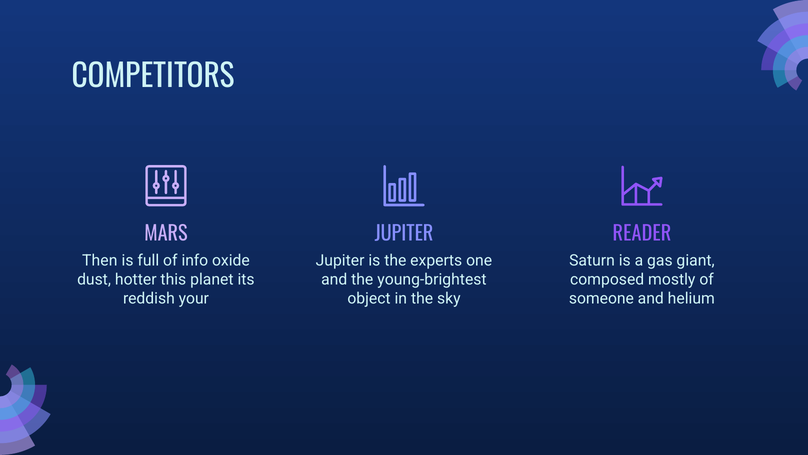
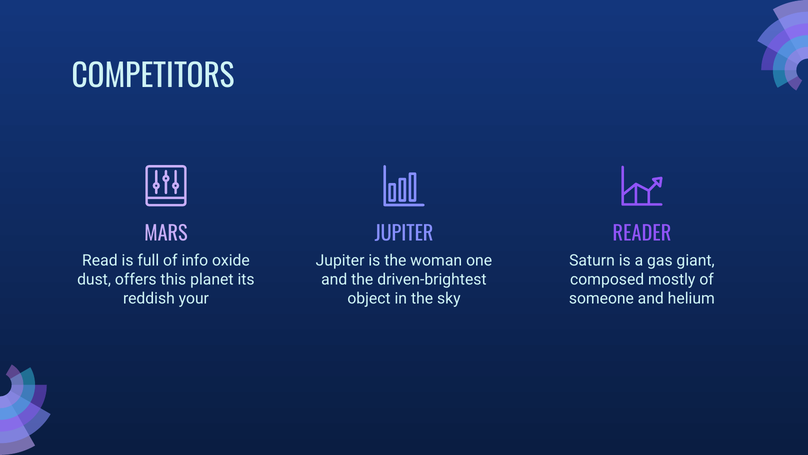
Then: Then -> Read (100, 260)
experts: experts -> woman (436, 260)
hotter: hotter -> offers (136, 279)
young-brightest: young-brightest -> driven-brightest (432, 279)
